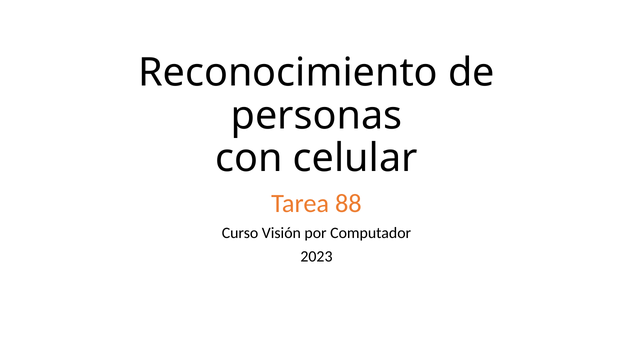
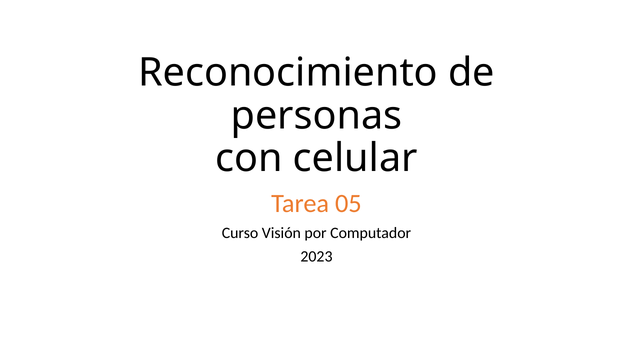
88: 88 -> 05 (348, 203)
